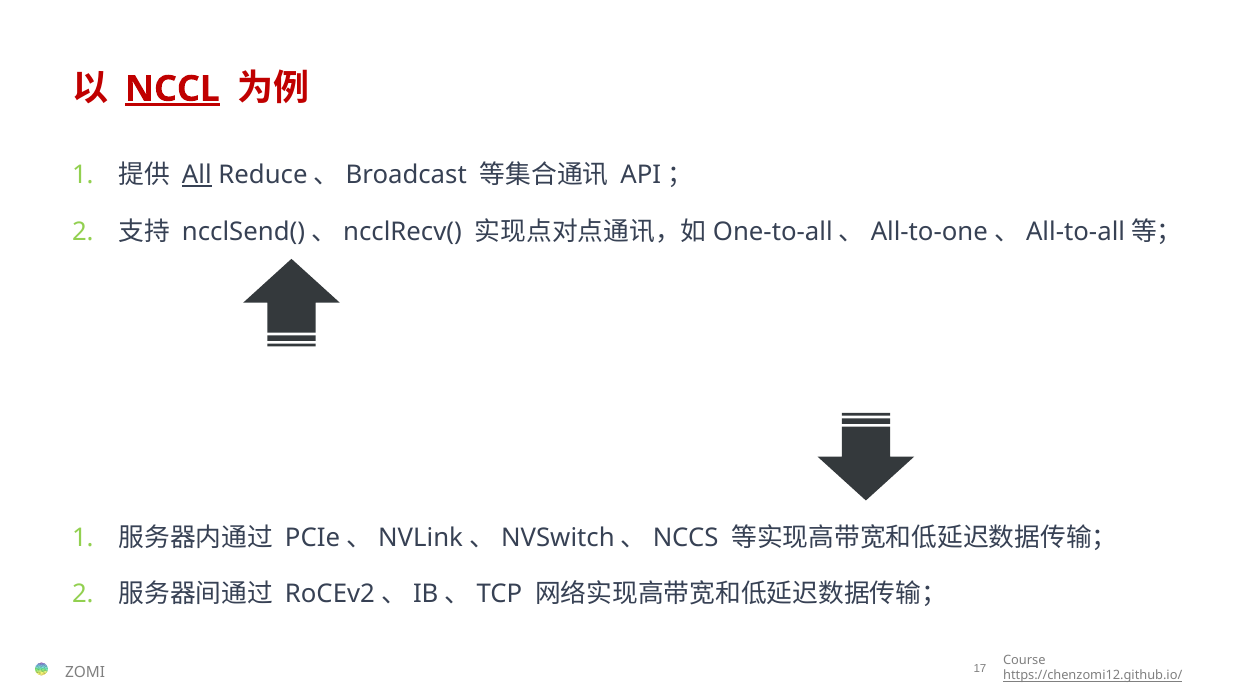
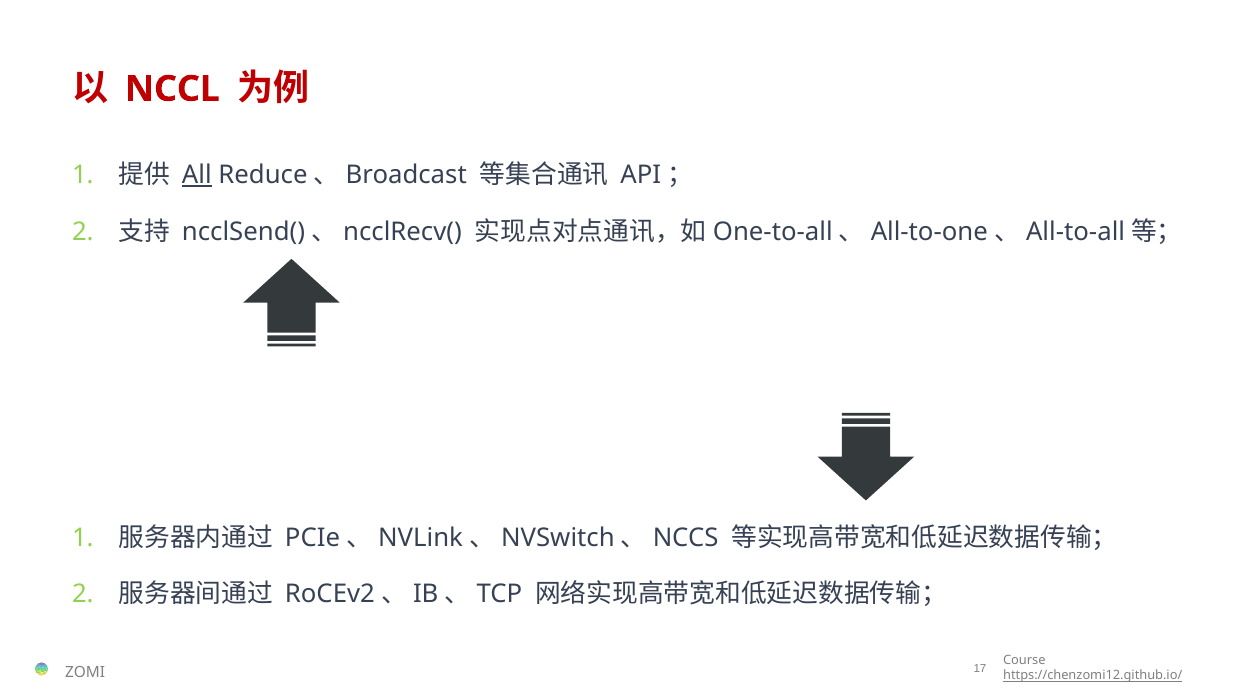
NCCL underline: present -> none (172, 89)
